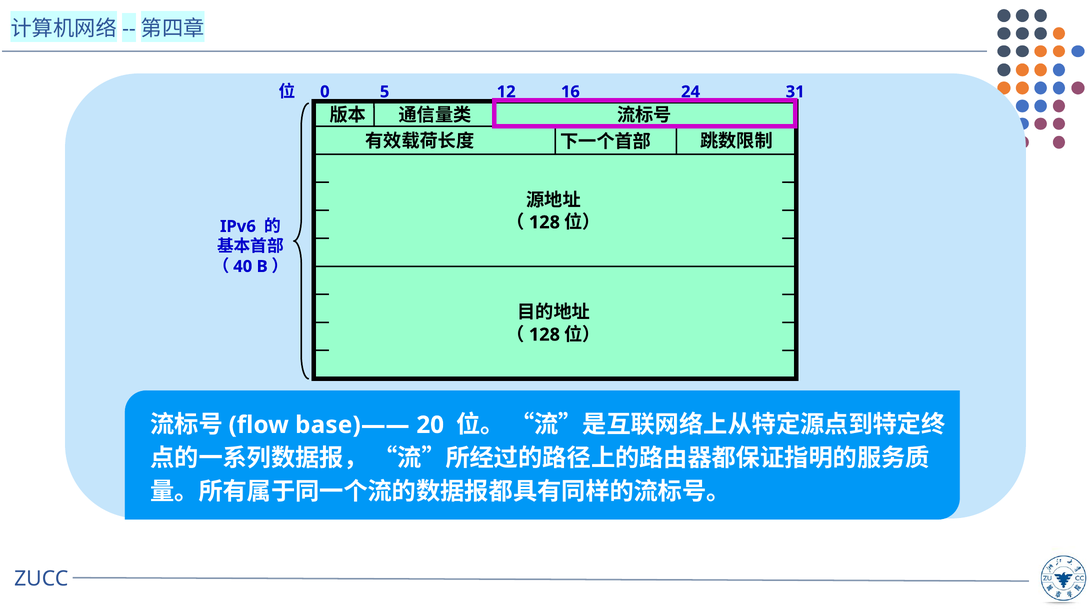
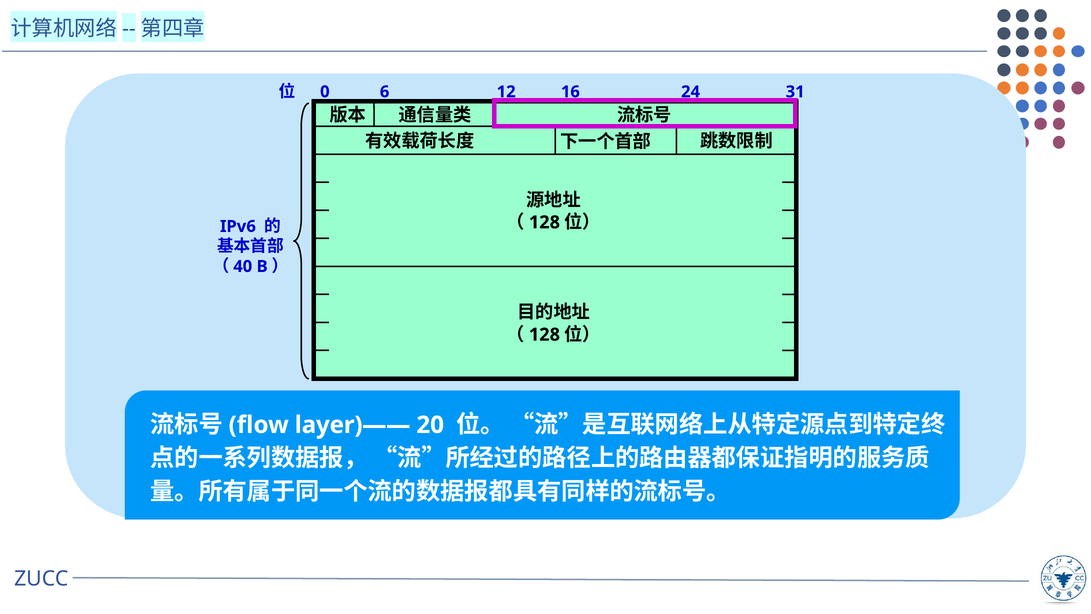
5: 5 -> 6 (385, 92)
base)——: base)—— -> layer)—— (353, 425)
